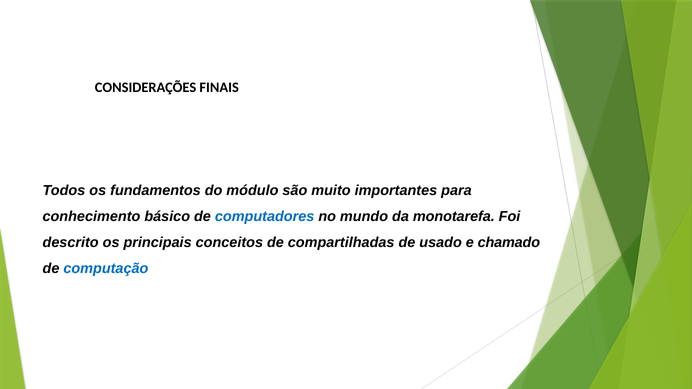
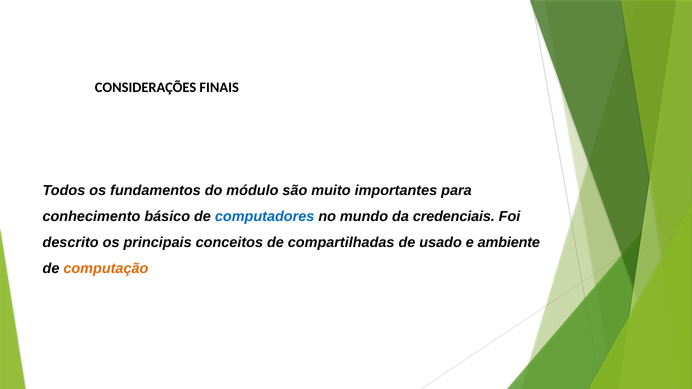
monotarefa: monotarefa -> credenciais (454, 217)
chamado: chamado -> ambiente (509, 242)
computação colour: blue -> orange (106, 268)
